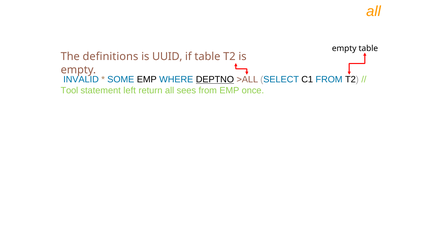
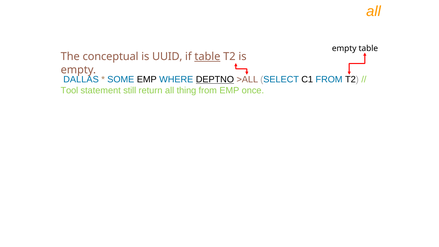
definitions: definitions -> conceptual (111, 57)
table underline: none -> present (207, 57)
INVALID: INVALID -> DALLAS (81, 80)
left: left -> still (130, 91)
sees: sees -> thing (186, 91)
